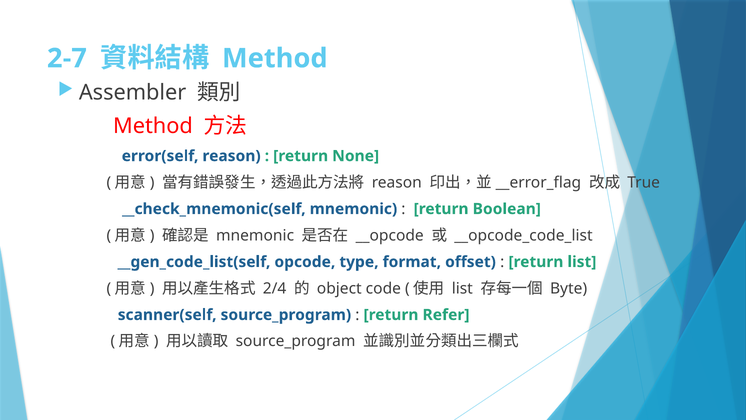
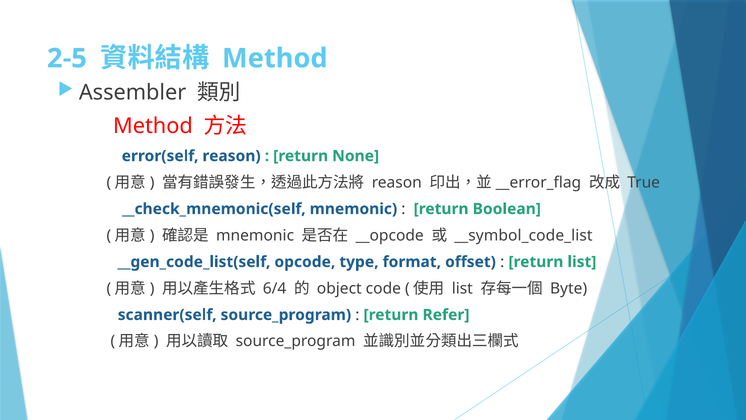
2-7: 2-7 -> 2-5 (67, 58)
__opcode_code_list: __opcode_code_list -> __symbol_code_list (523, 235)
2/4: 2/4 -> 6/4 (275, 288)
